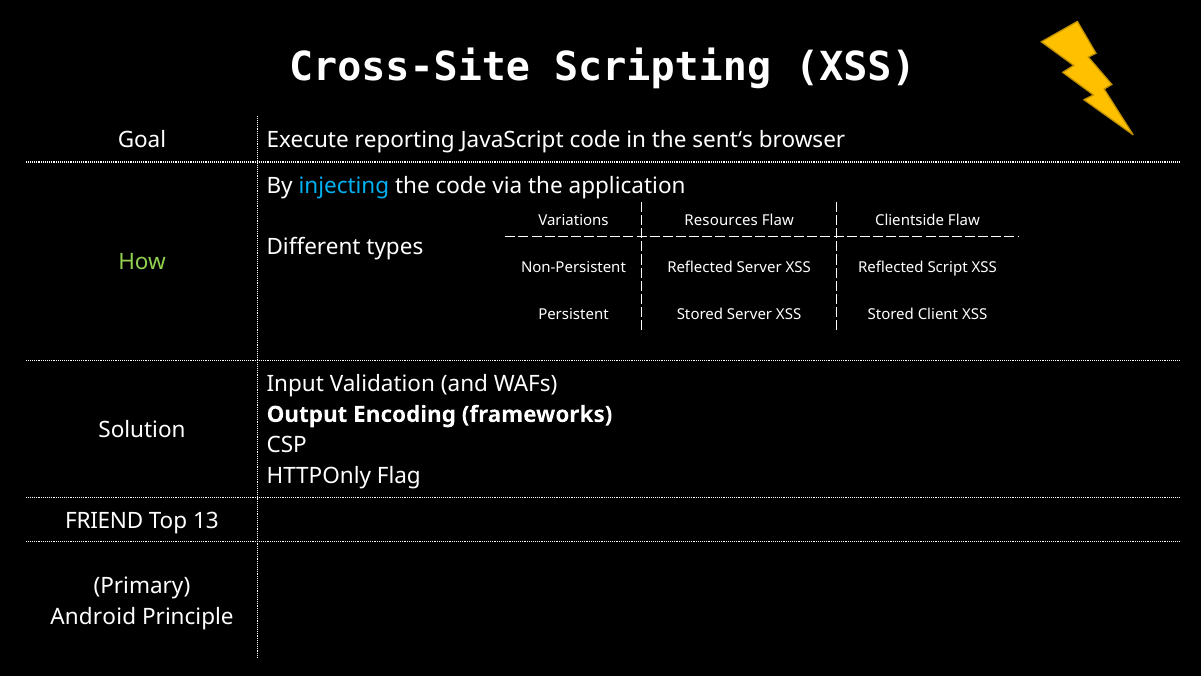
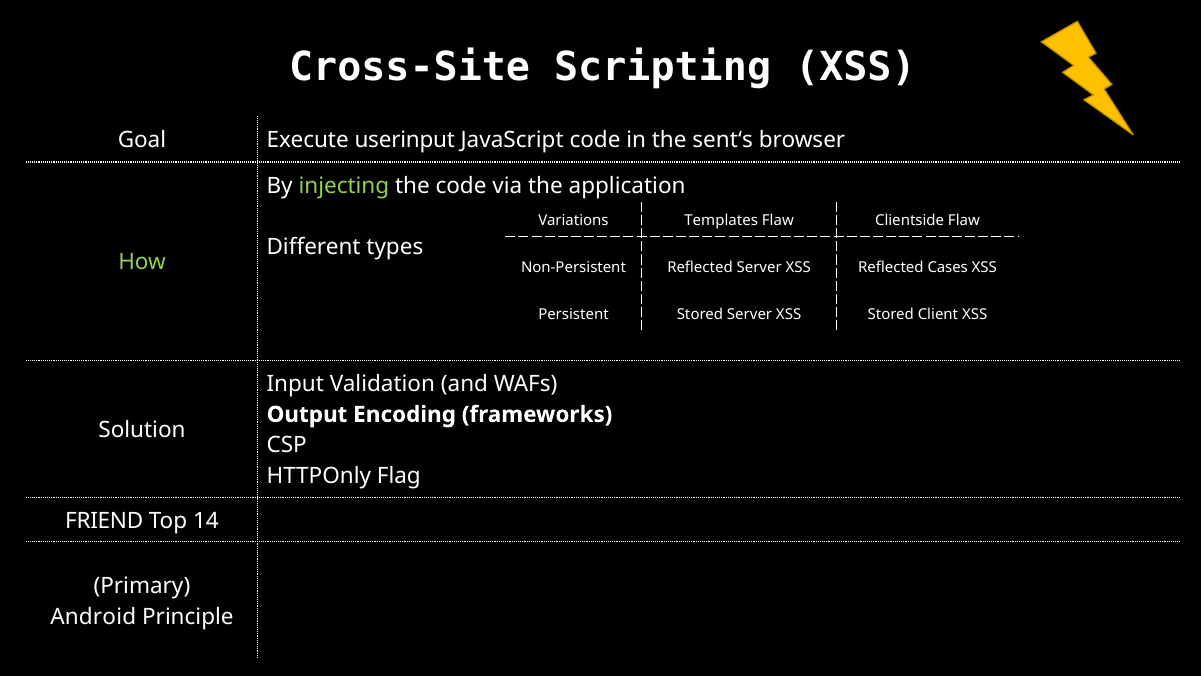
reporting: reporting -> userinput (405, 140)
injecting colour: light blue -> light green (344, 186)
Resources: Resources -> Templates (721, 220)
Script: Script -> Cases (948, 267)
13: 13 -> 14 (206, 520)
